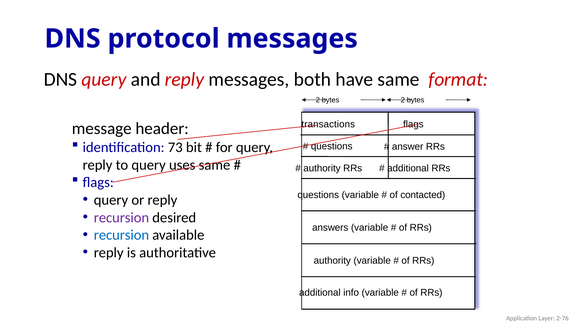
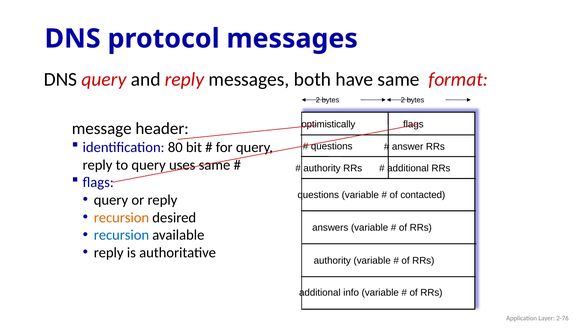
transactions: transactions -> optimistically (328, 124)
73: 73 -> 80 (175, 147)
recursion colour: purple -> orange (121, 217)
